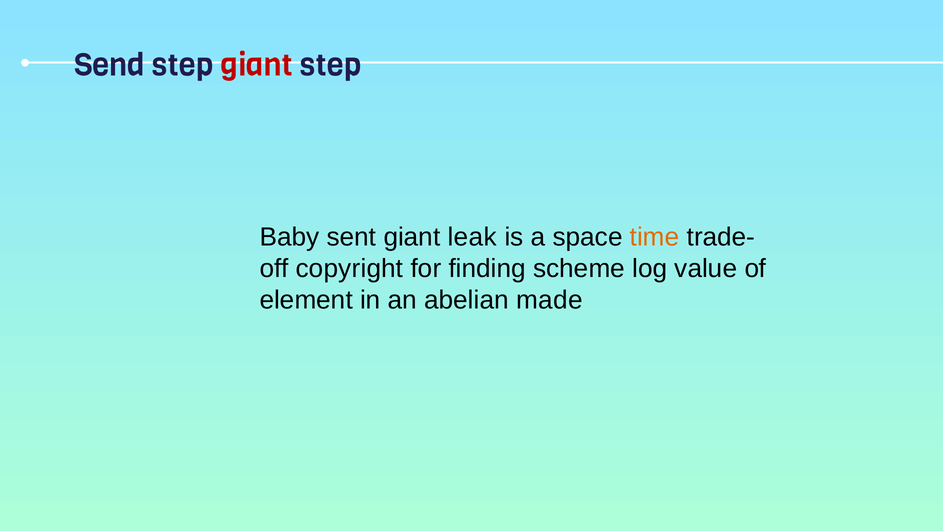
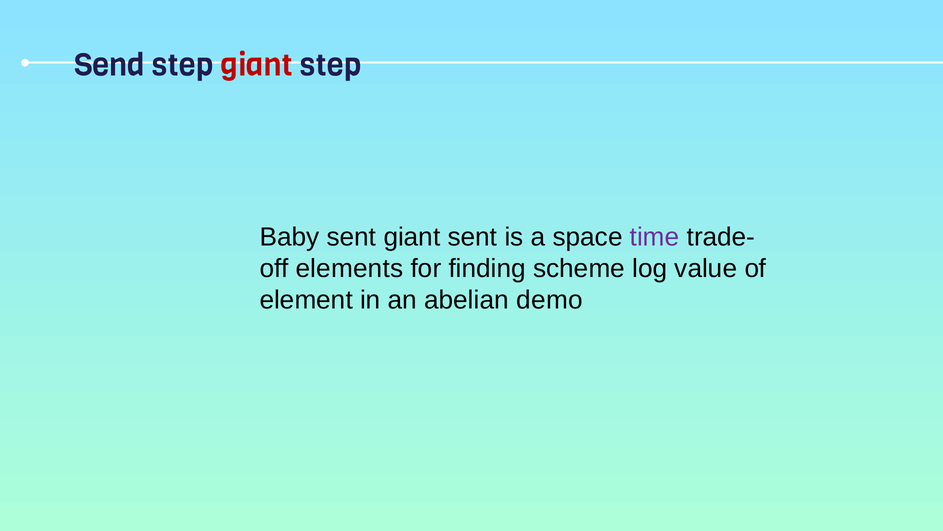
giant leak: leak -> sent (472, 237)
time colour: orange -> purple (655, 237)
copyright: copyright -> elements (349, 268)
made: made -> demo (550, 300)
